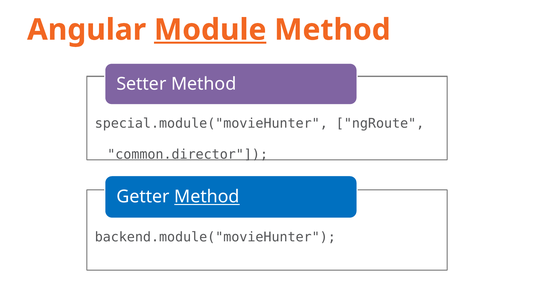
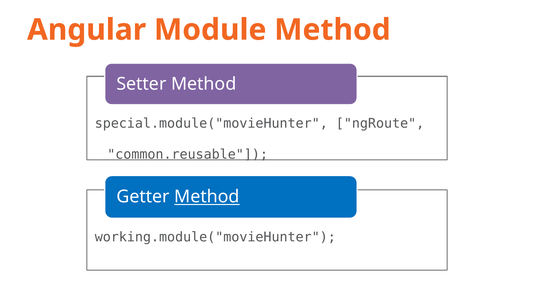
Module underline: present -> none (210, 30)
common.director: common.director -> common.reusable (188, 155)
backend.module("movieHunter: backend.module("movieHunter -> working.module("movieHunter (215, 237)
